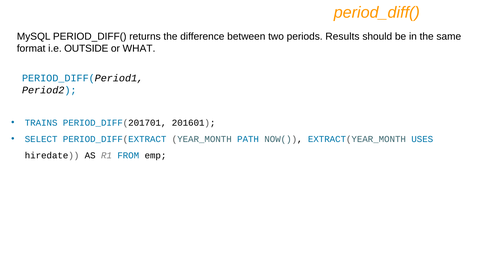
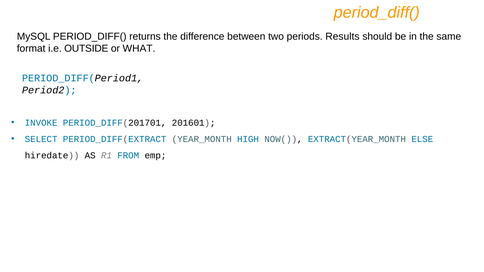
TRAINS: TRAINS -> INVOKE (41, 123)
PATH: PATH -> HIGH (248, 139)
USES: USES -> ELSE (422, 139)
